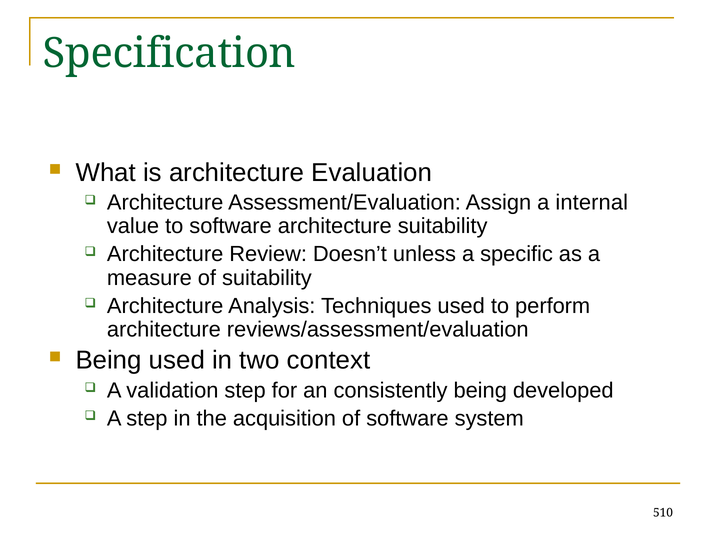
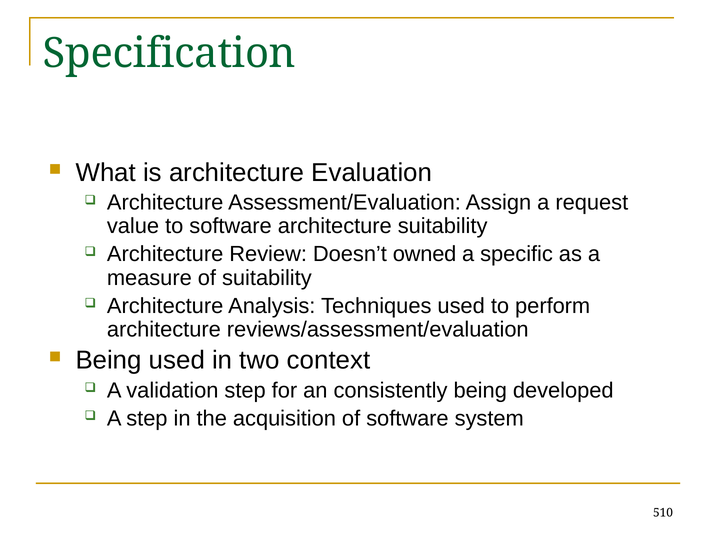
internal: internal -> request (592, 203)
unless: unless -> owned (425, 254)
